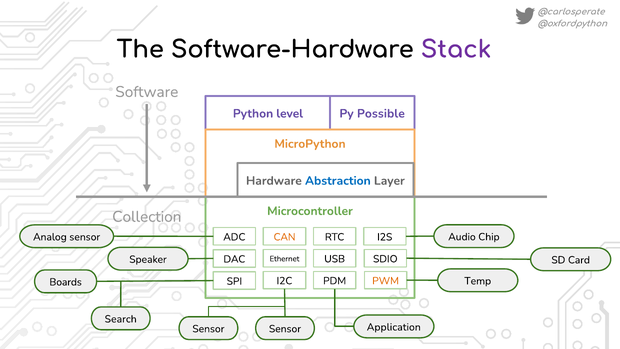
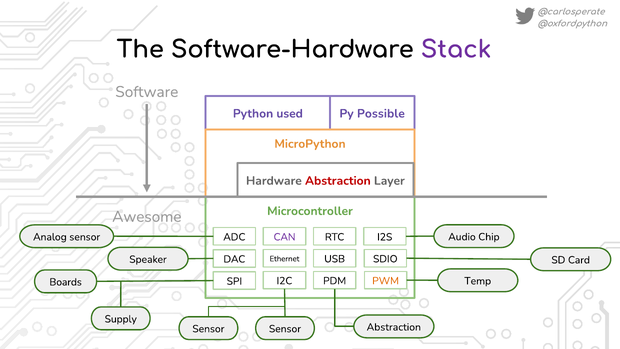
level: level -> used (290, 113)
Abstraction colour: blue -> red (338, 181)
Collection: Collection -> Awesome (147, 217)
CAN colour: orange -> purple (285, 237)
Search: Search -> Supply (121, 319)
Application: Application -> Abstraction (394, 327)
